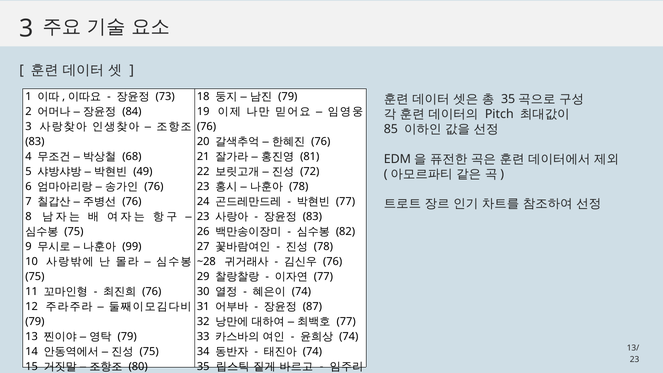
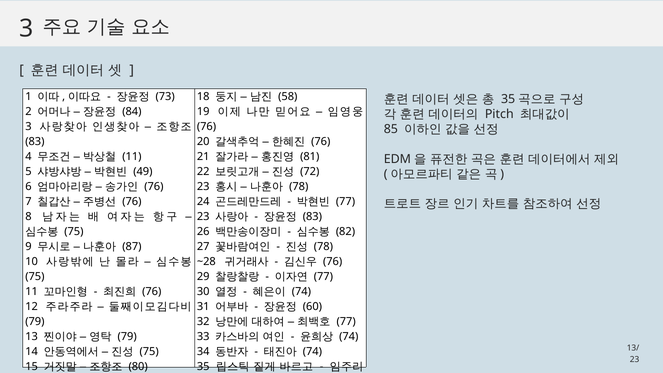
79: 79 -> 58 (288, 97)
68: 68 -> 11 (132, 157)
99: 99 -> 87 (132, 247)
87: 87 -> 60 (312, 307)
